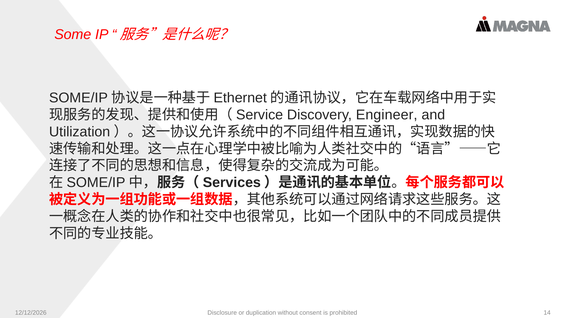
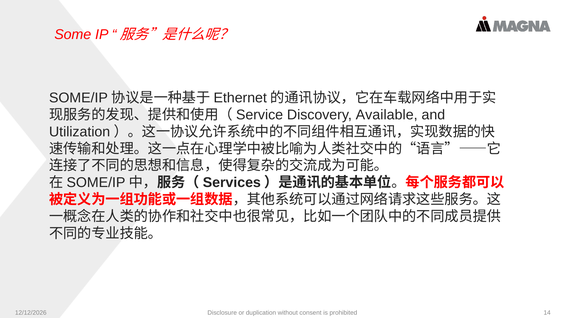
Engineer: Engineer -> Available (387, 115)
